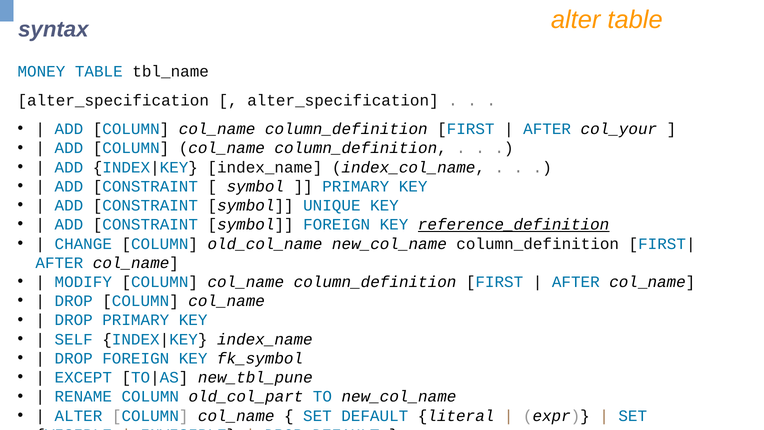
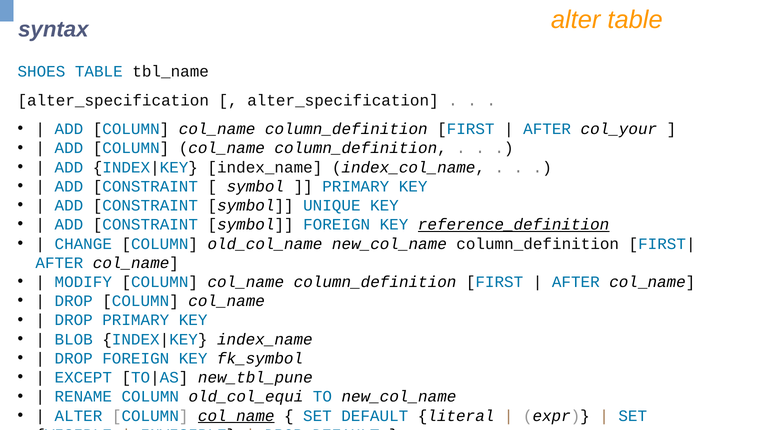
MONEY: MONEY -> SHOES (41, 72)
SELF: SELF -> BLOB (74, 339)
old_col_part: old_col_part -> old_col_equi (246, 396)
col_name underline: none -> present (236, 416)
